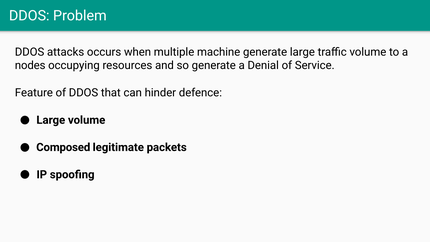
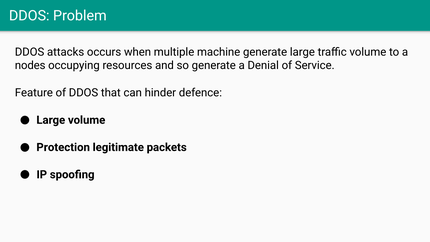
Composed: Composed -> Protection (63, 147)
